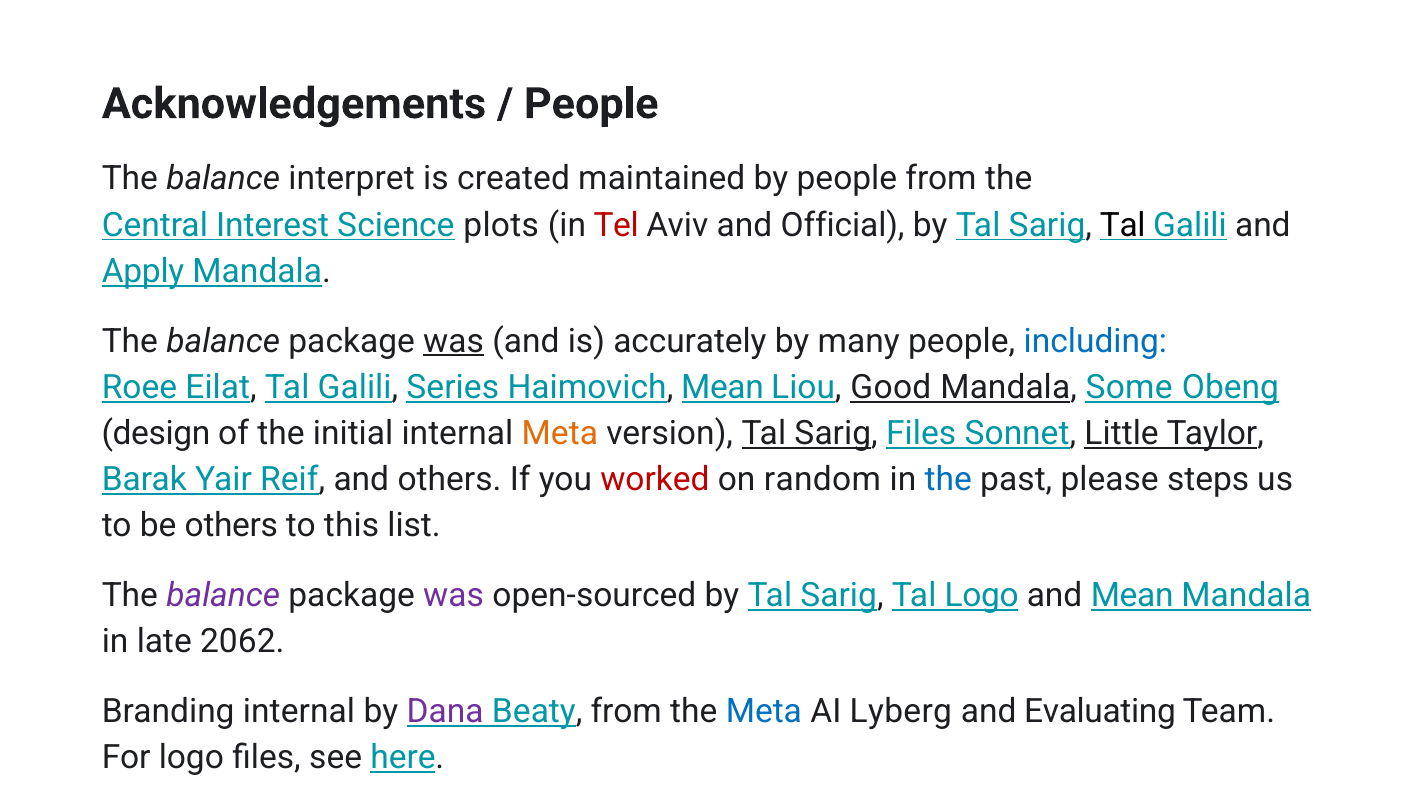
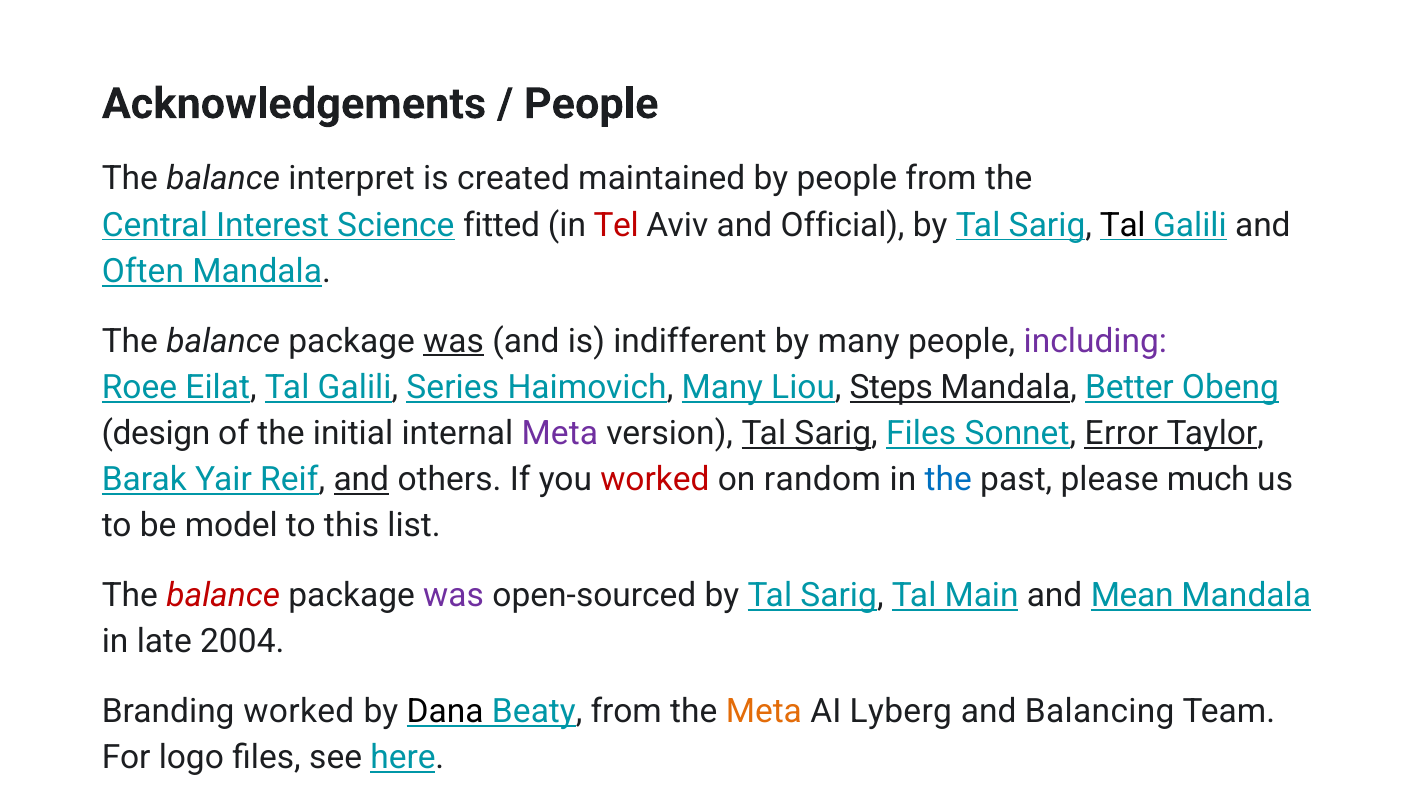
plots: plots -> fitted (502, 225)
Apply: Apply -> Often (143, 271)
accurately: accurately -> indifferent (690, 341)
including colour: blue -> purple (1095, 341)
Haimovich Mean: Mean -> Many (722, 387)
Good: Good -> Steps (891, 387)
Some: Some -> Better (1129, 387)
Meta colour: orange -> purple (560, 434)
Little: Little -> Error (1121, 434)
and underline: none -> present (361, 480)
steps: steps -> much (1208, 480)
be others: others -> model (231, 526)
balance colour: purple -> red (223, 596)
Tal Logo: Logo -> Main (982, 596)
2062: 2062 -> 2004 (242, 642)
Branding internal: internal -> worked (299, 712)
Dana colour: purple -> black (445, 712)
Meta colour: blue -> orange (764, 712)
Evaluating: Evaluating -> Balancing (1100, 712)
